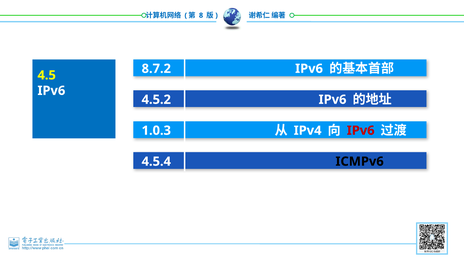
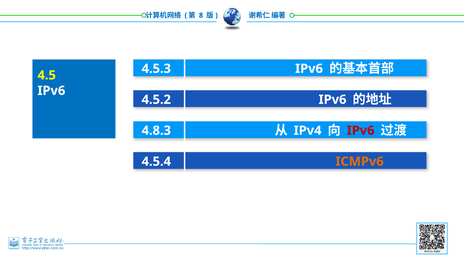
8.7.2: 8.7.2 -> 4.5.3 (156, 69)
1.0.3: 1.0.3 -> 4.8.3 (156, 131)
ICMPv6 colour: black -> orange (360, 161)
